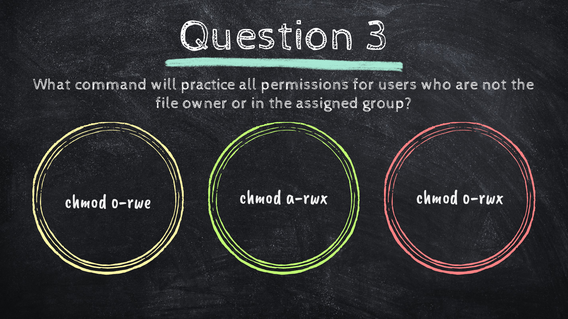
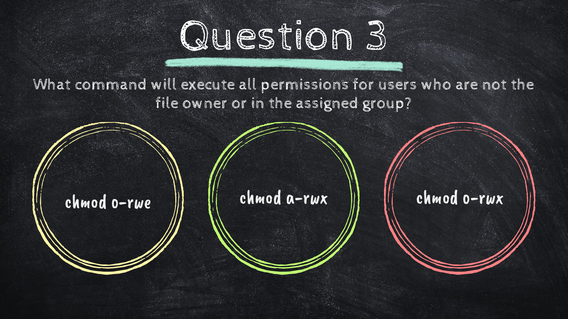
practice: practice -> execute (208, 84)
